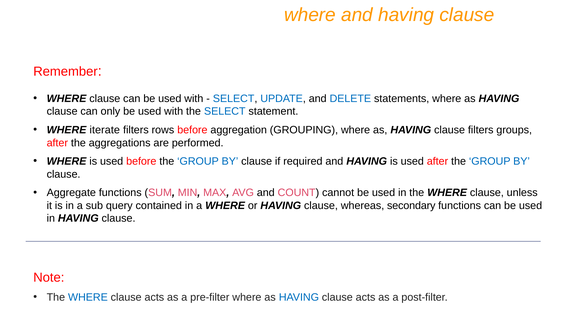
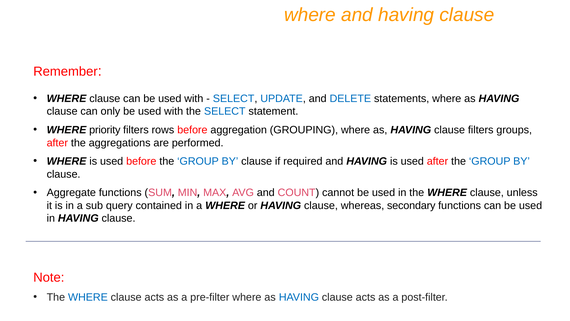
iterate: iterate -> priority (105, 130)
